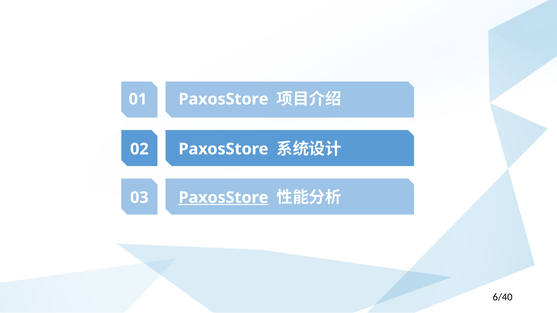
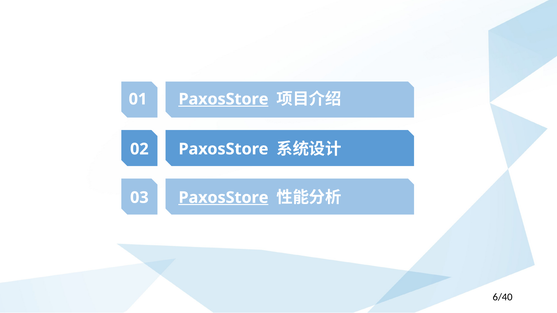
PaxosStore underline: none -> present (223, 99)
